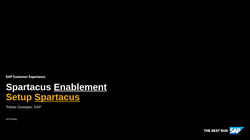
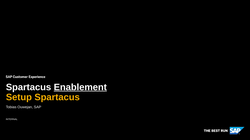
Spartacus underline: present -> none (57, 98)
